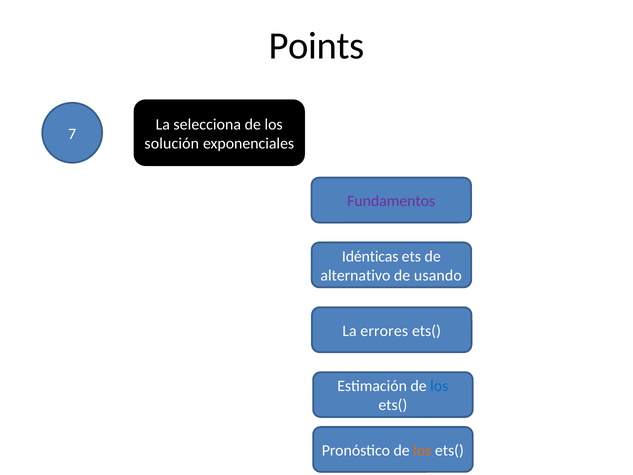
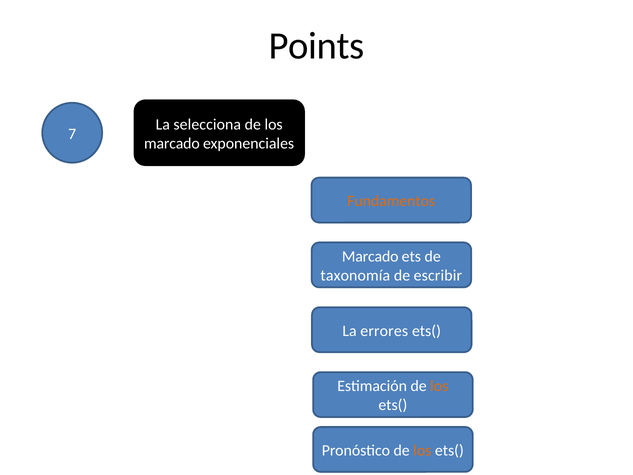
solución: solución -> marcado (172, 143)
Fundamentos colour: purple -> orange (391, 201)
Idénticas: Idénticas -> Marcado (370, 256)
alternativo: alternativo -> taxonomía (355, 275)
usando: usando -> escribir (438, 275)
los colour: blue -> orange (439, 386)
